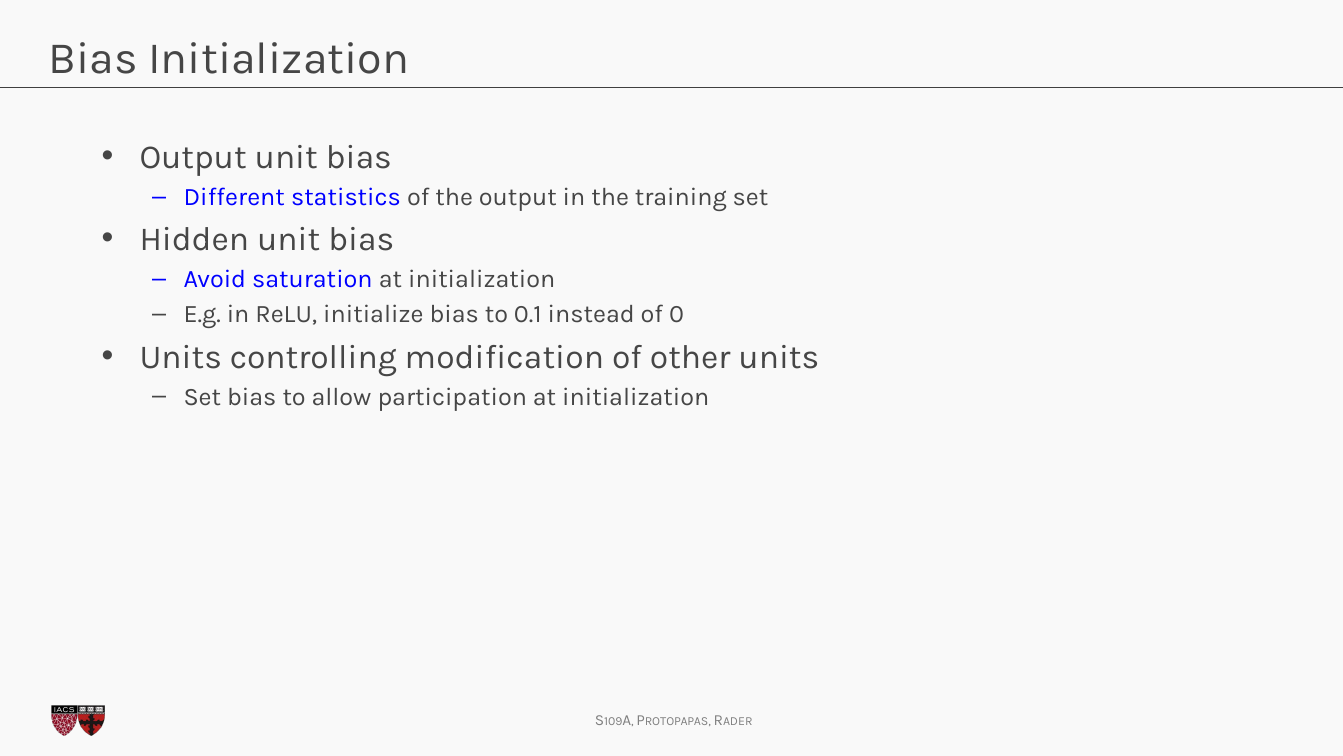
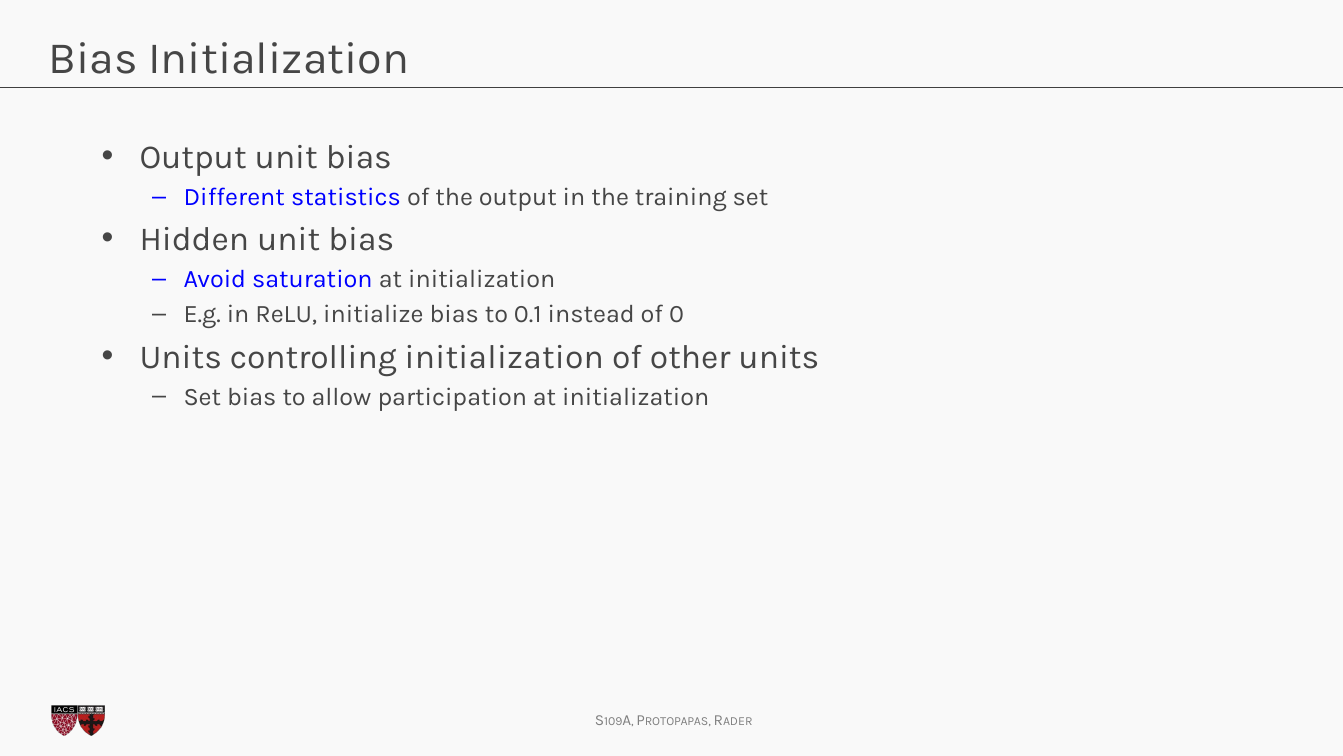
controlling modification: modification -> initialization (504, 357)
